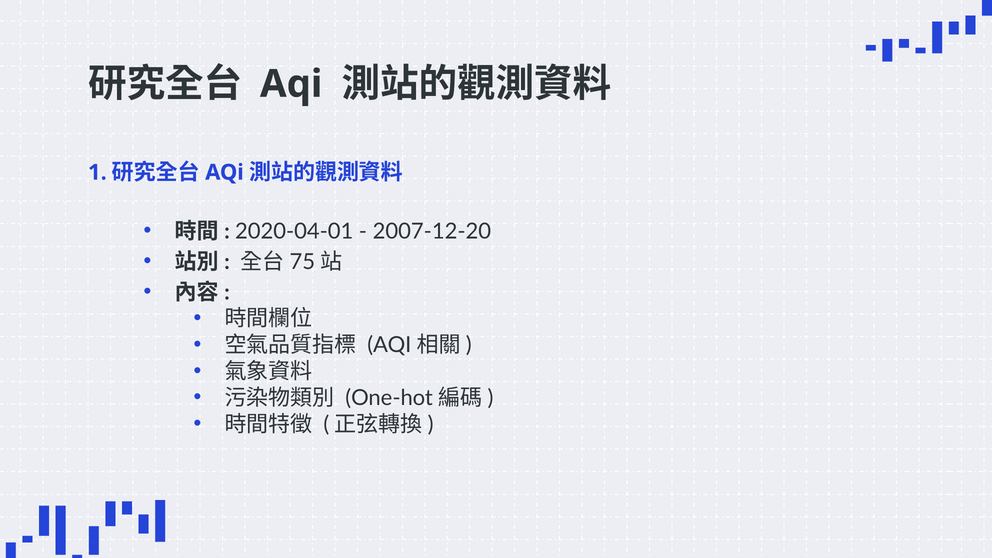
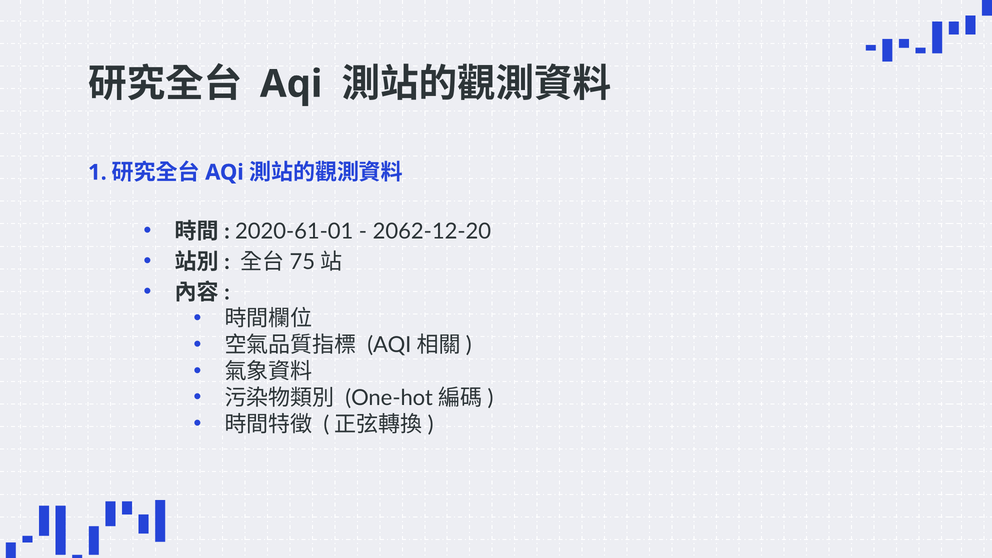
2020-04-01: 2020-04-01 -> 2020-61-01 (294, 231)
2007-12-20: 2007-12-20 -> 2062-12-20 (432, 231)
